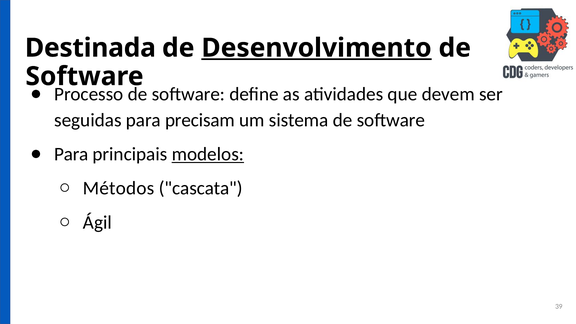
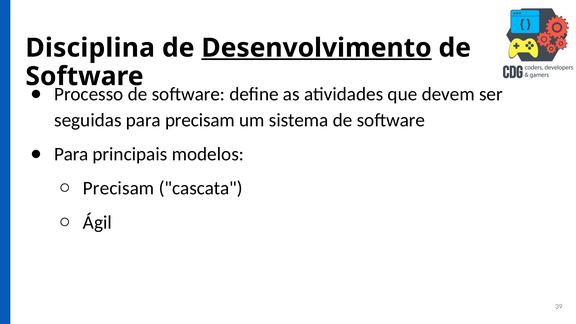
Destinada: Destinada -> Disciplina (90, 48)
modelos underline: present -> none (208, 154)
Métodos: Métodos -> Precisam (119, 188)
